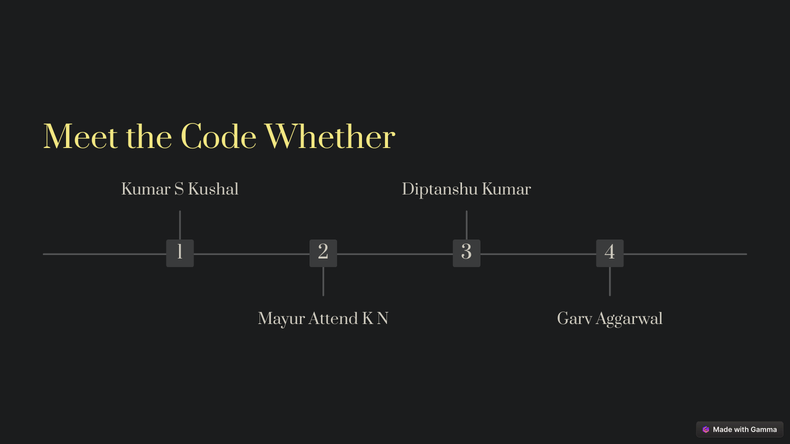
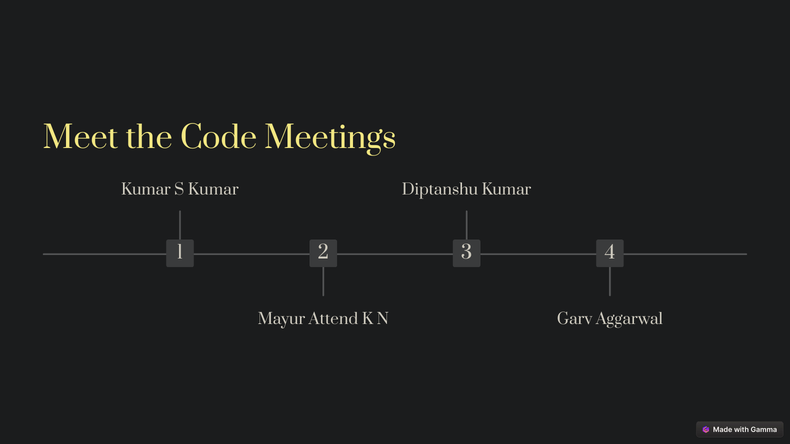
Whether: Whether -> Meetings (331, 138)
S Kushal: Kushal -> Kumar (213, 190)
